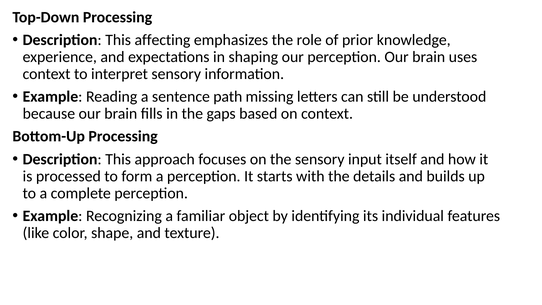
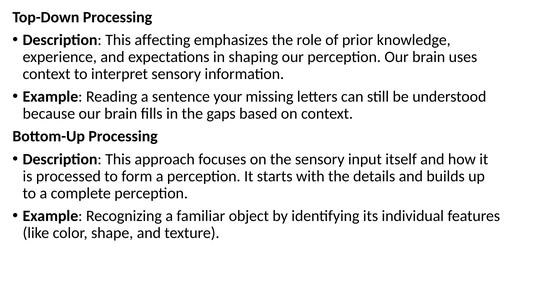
path: path -> your (228, 97)
